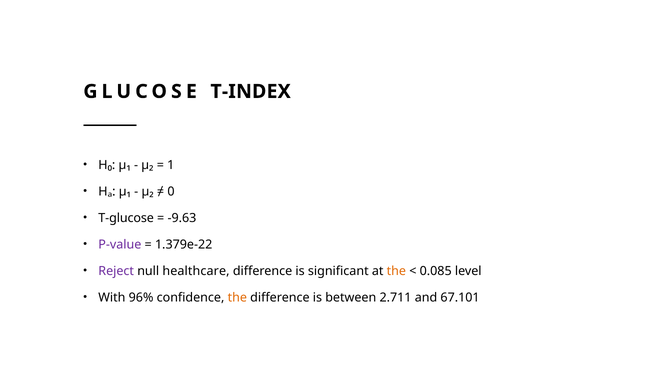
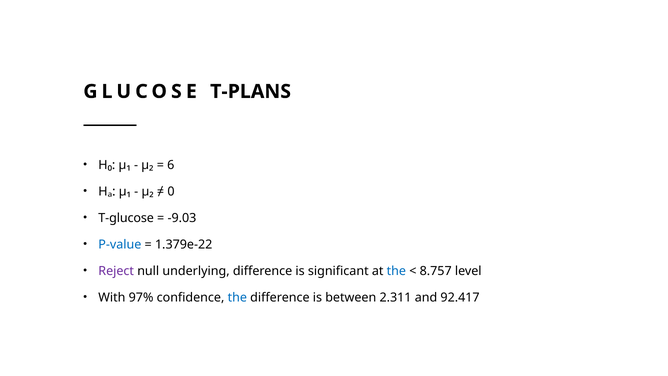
T-INDEX: T-INDEX -> T-PLANS (251, 91)
1: 1 -> 6 (171, 165)
-9.63: -9.63 -> -9.03 (182, 218)
P-value colour: purple -> blue (120, 244)
healthcare: healthcare -> underlying (196, 271)
the colour: orange -> blue (396, 271)
0.085: 0.085 -> 8.757 (436, 271)
96%: 96% -> 97% (141, 297)
the colour: orange -> blue (237, 297)
2.711: 2.711 -> 2.311 (396, 297)
67.101: 67.101 -> 92.417 (460, 297)
